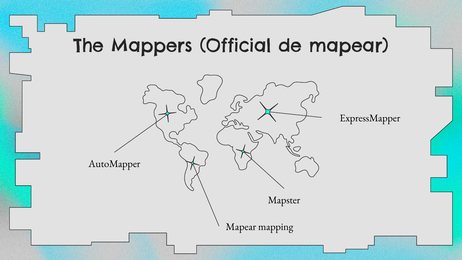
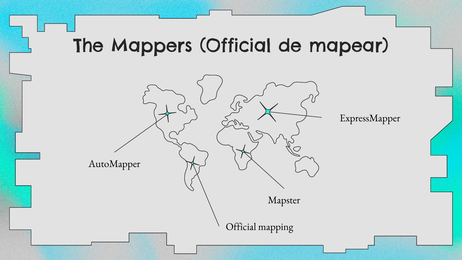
Mapear: Mapear -> Official (241, 227)
